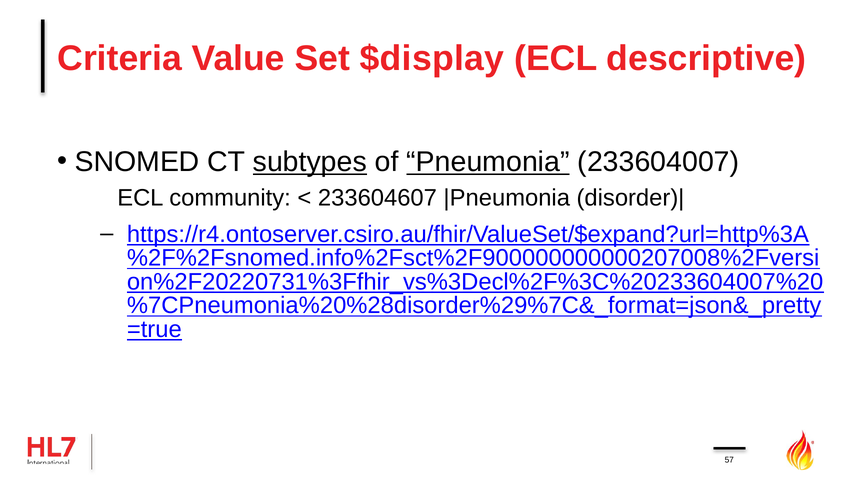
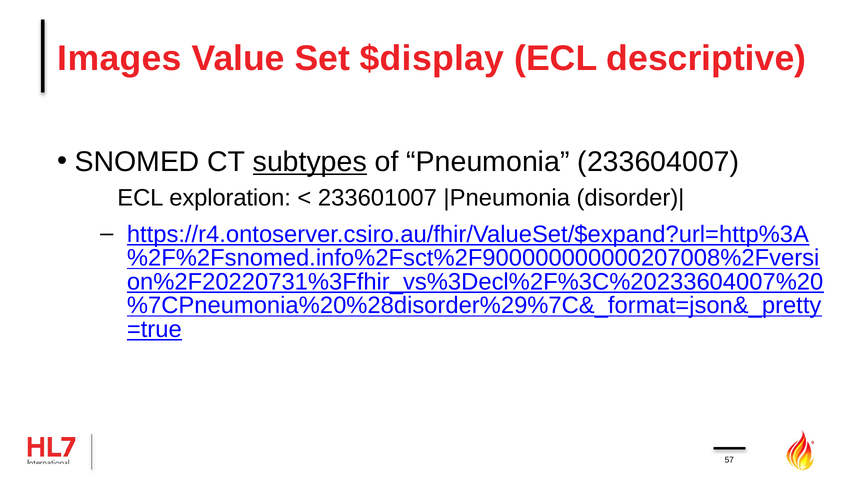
Criteria: Criteria -> Images (119, 58)
Pneumonia underline: present -> none (488, 162)
community: community -> exploration (230, 198)
233604607: 233604607 -> 233601007 (377, 198)
